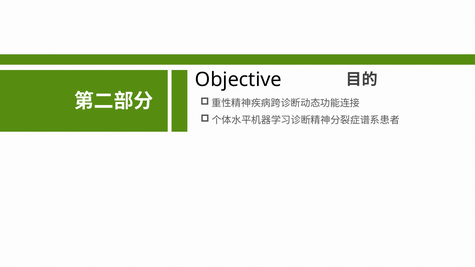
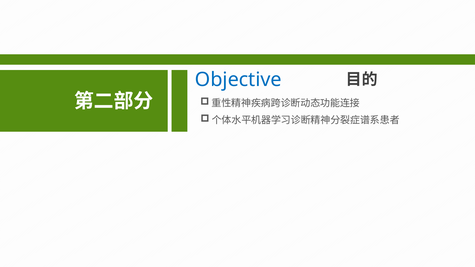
Objective colour: black -> blue (238, 80)
